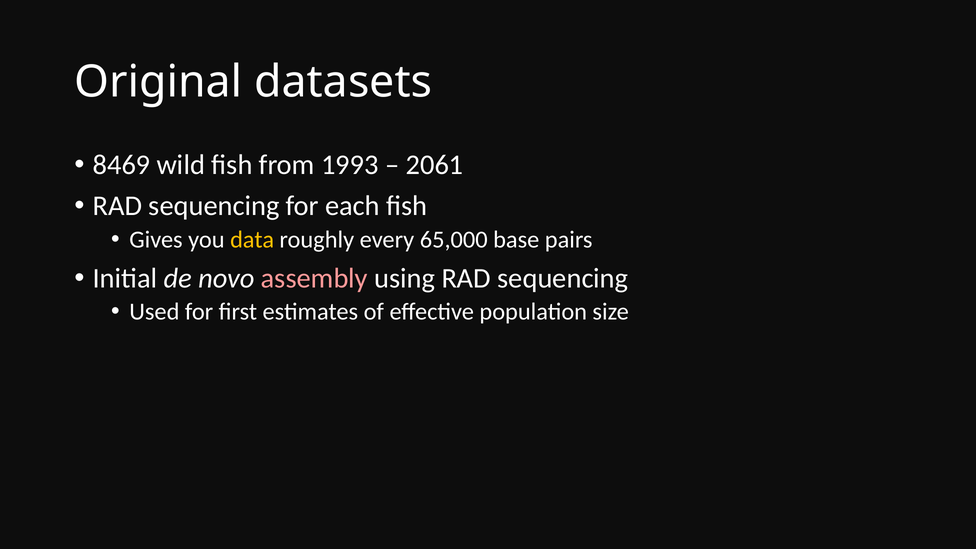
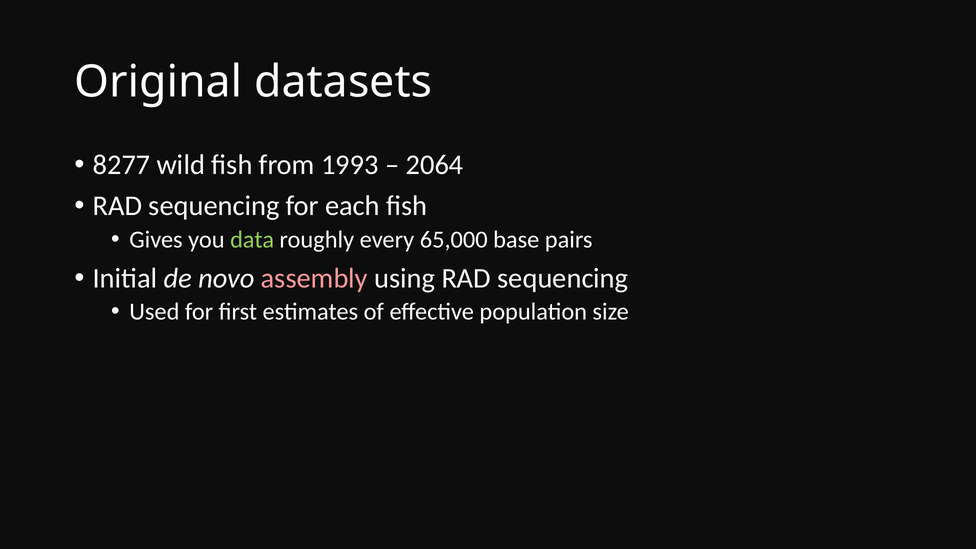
8469: 8469 -> 8277 (122, 165)
2061: 2061 -> 2064 (435, 165)
data colour: yellow -> light green (252, 240)
